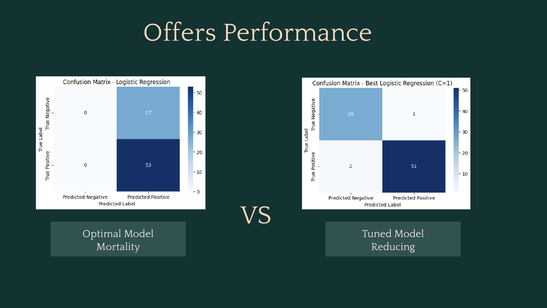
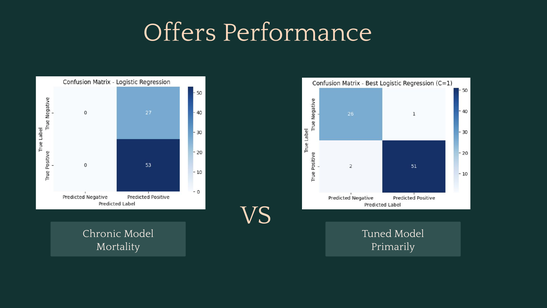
Optimal: Optimal -> Chronic (102, 233)
Reducing: Reducing -> Primarily (393, 246)
